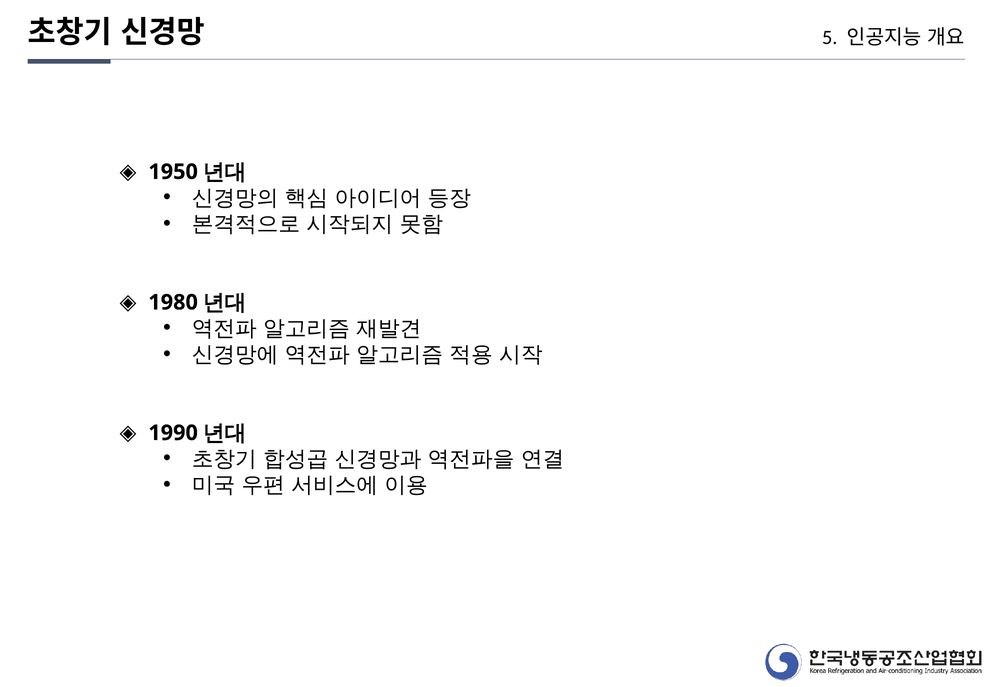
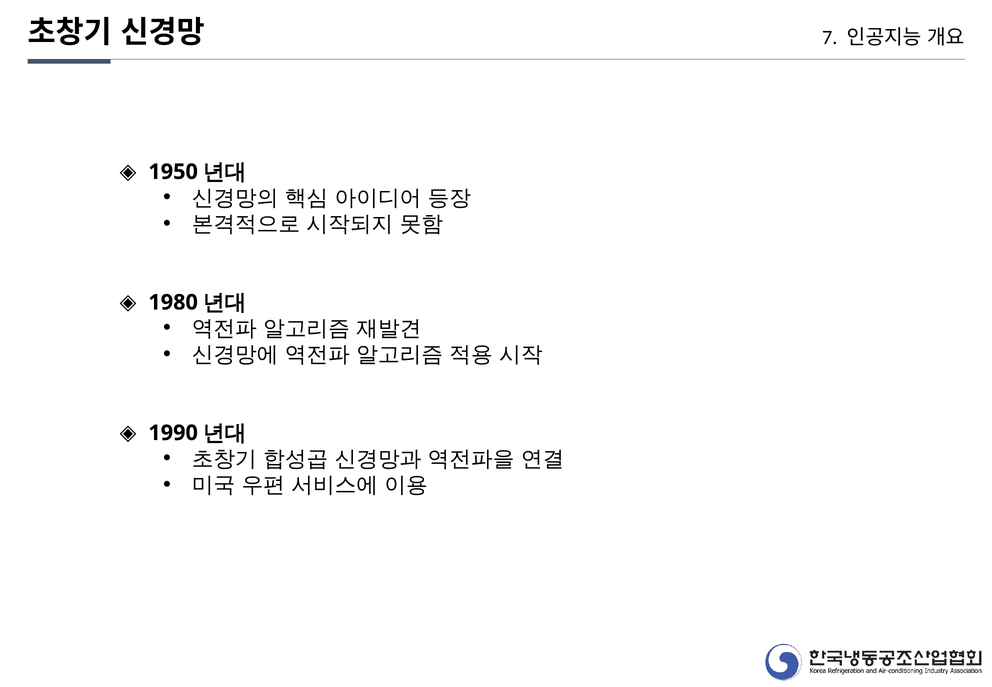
5: 5 -> 7 (830, 38)
